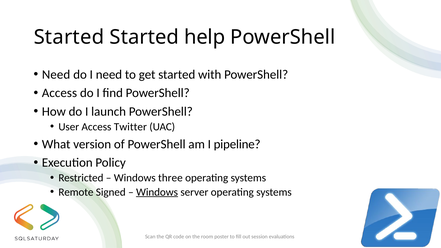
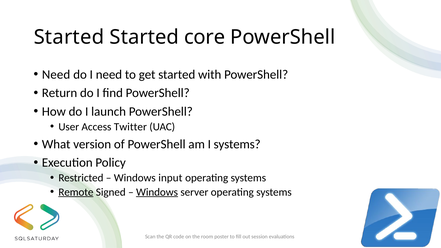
help: help -> core (205, 37)
Access: Access -> Return (60, 93)
I pipeline: pipeline -> systems (237, 144)
three: three -> input (170, 178)
Remote underline: none -> present (76, 192)
